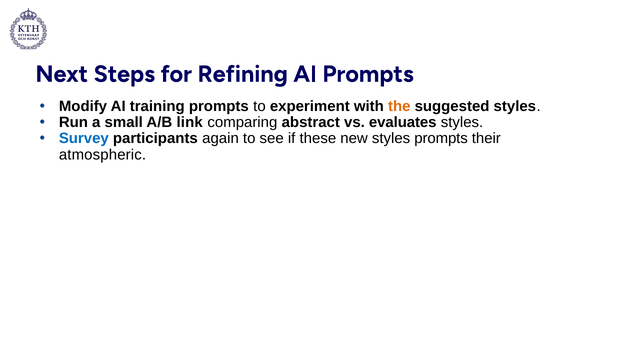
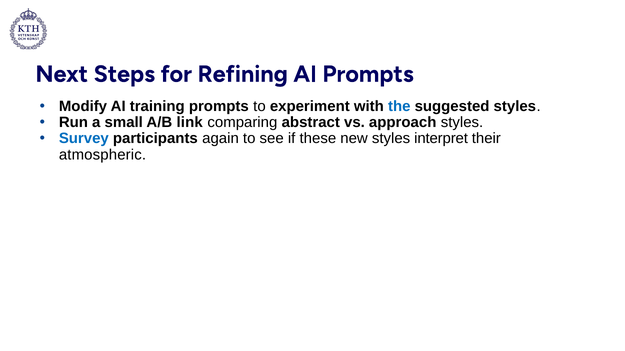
the colour: orange -> blue (399, 106)
evaluates: evaluates -> approach (403, 122)
styles prompts: prompts -> interpret (441, 139)
